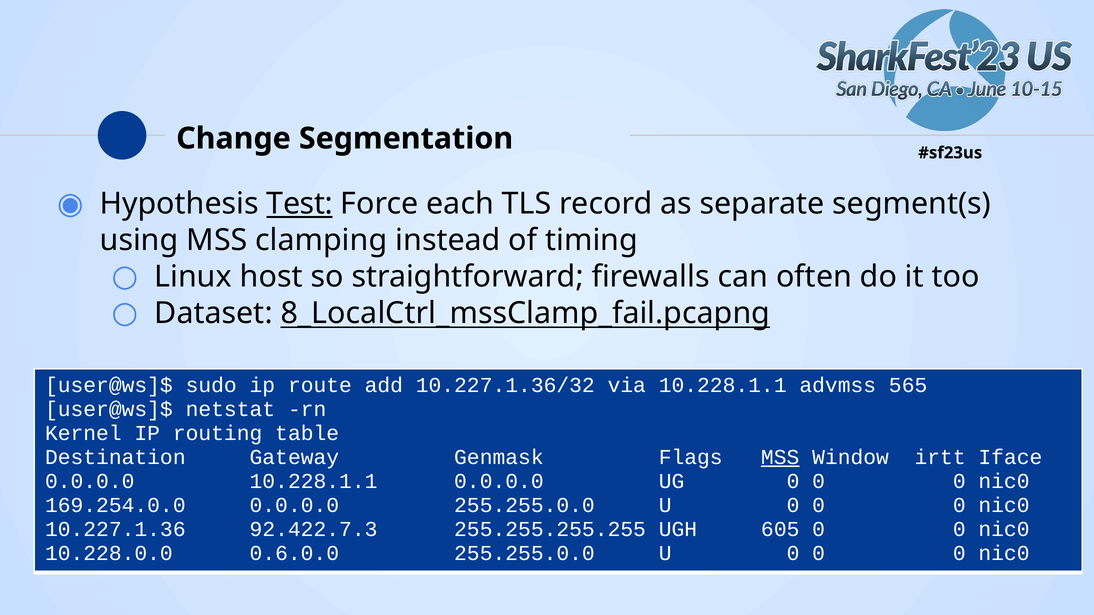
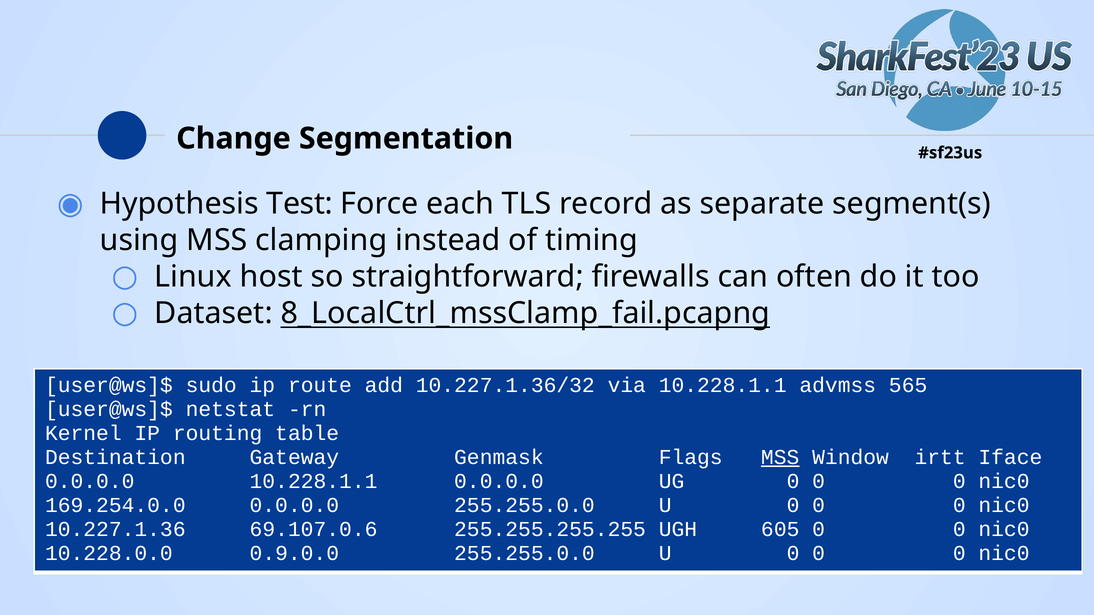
Test underline: present -> none (300, 204)
92.422.7.3: 92.422.7.3 -> 69.107.0.6 (314, 530)
0.6.0.0: 0.6.0.0 -> 0.9.0.0 (294, 554)
